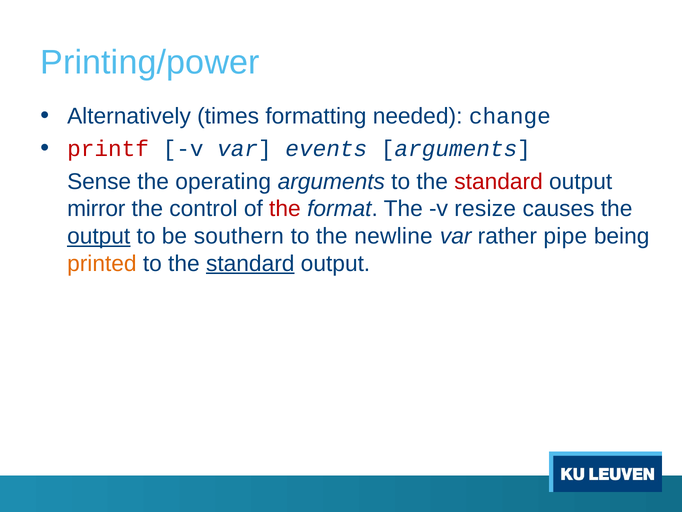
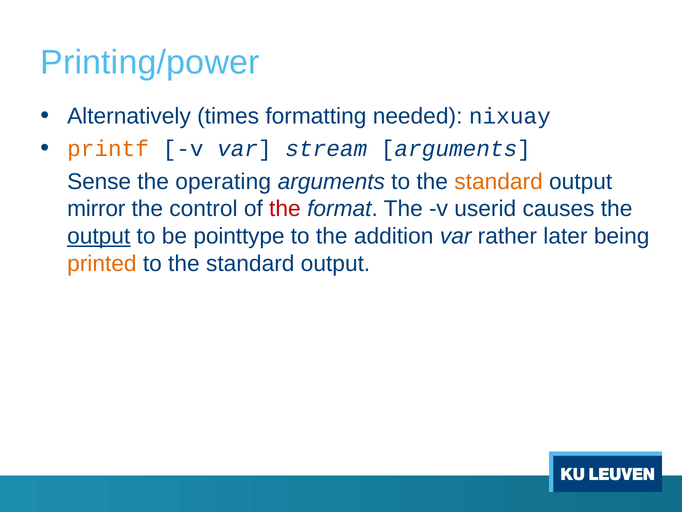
change: change -> nixuay (510, 116)
printf colour: red -> orange (108, 149)
events: events -> stream (326, 149)
standard colour: red -> orange (499, 181)
resize: resize -> userid (485, 209)
southern: southern -> pointtype (239, 236)
newline: newline -> addition (394, 236)
pipe: pipe -> later (565, 236)
standard underline: present -> none (250, 263)
